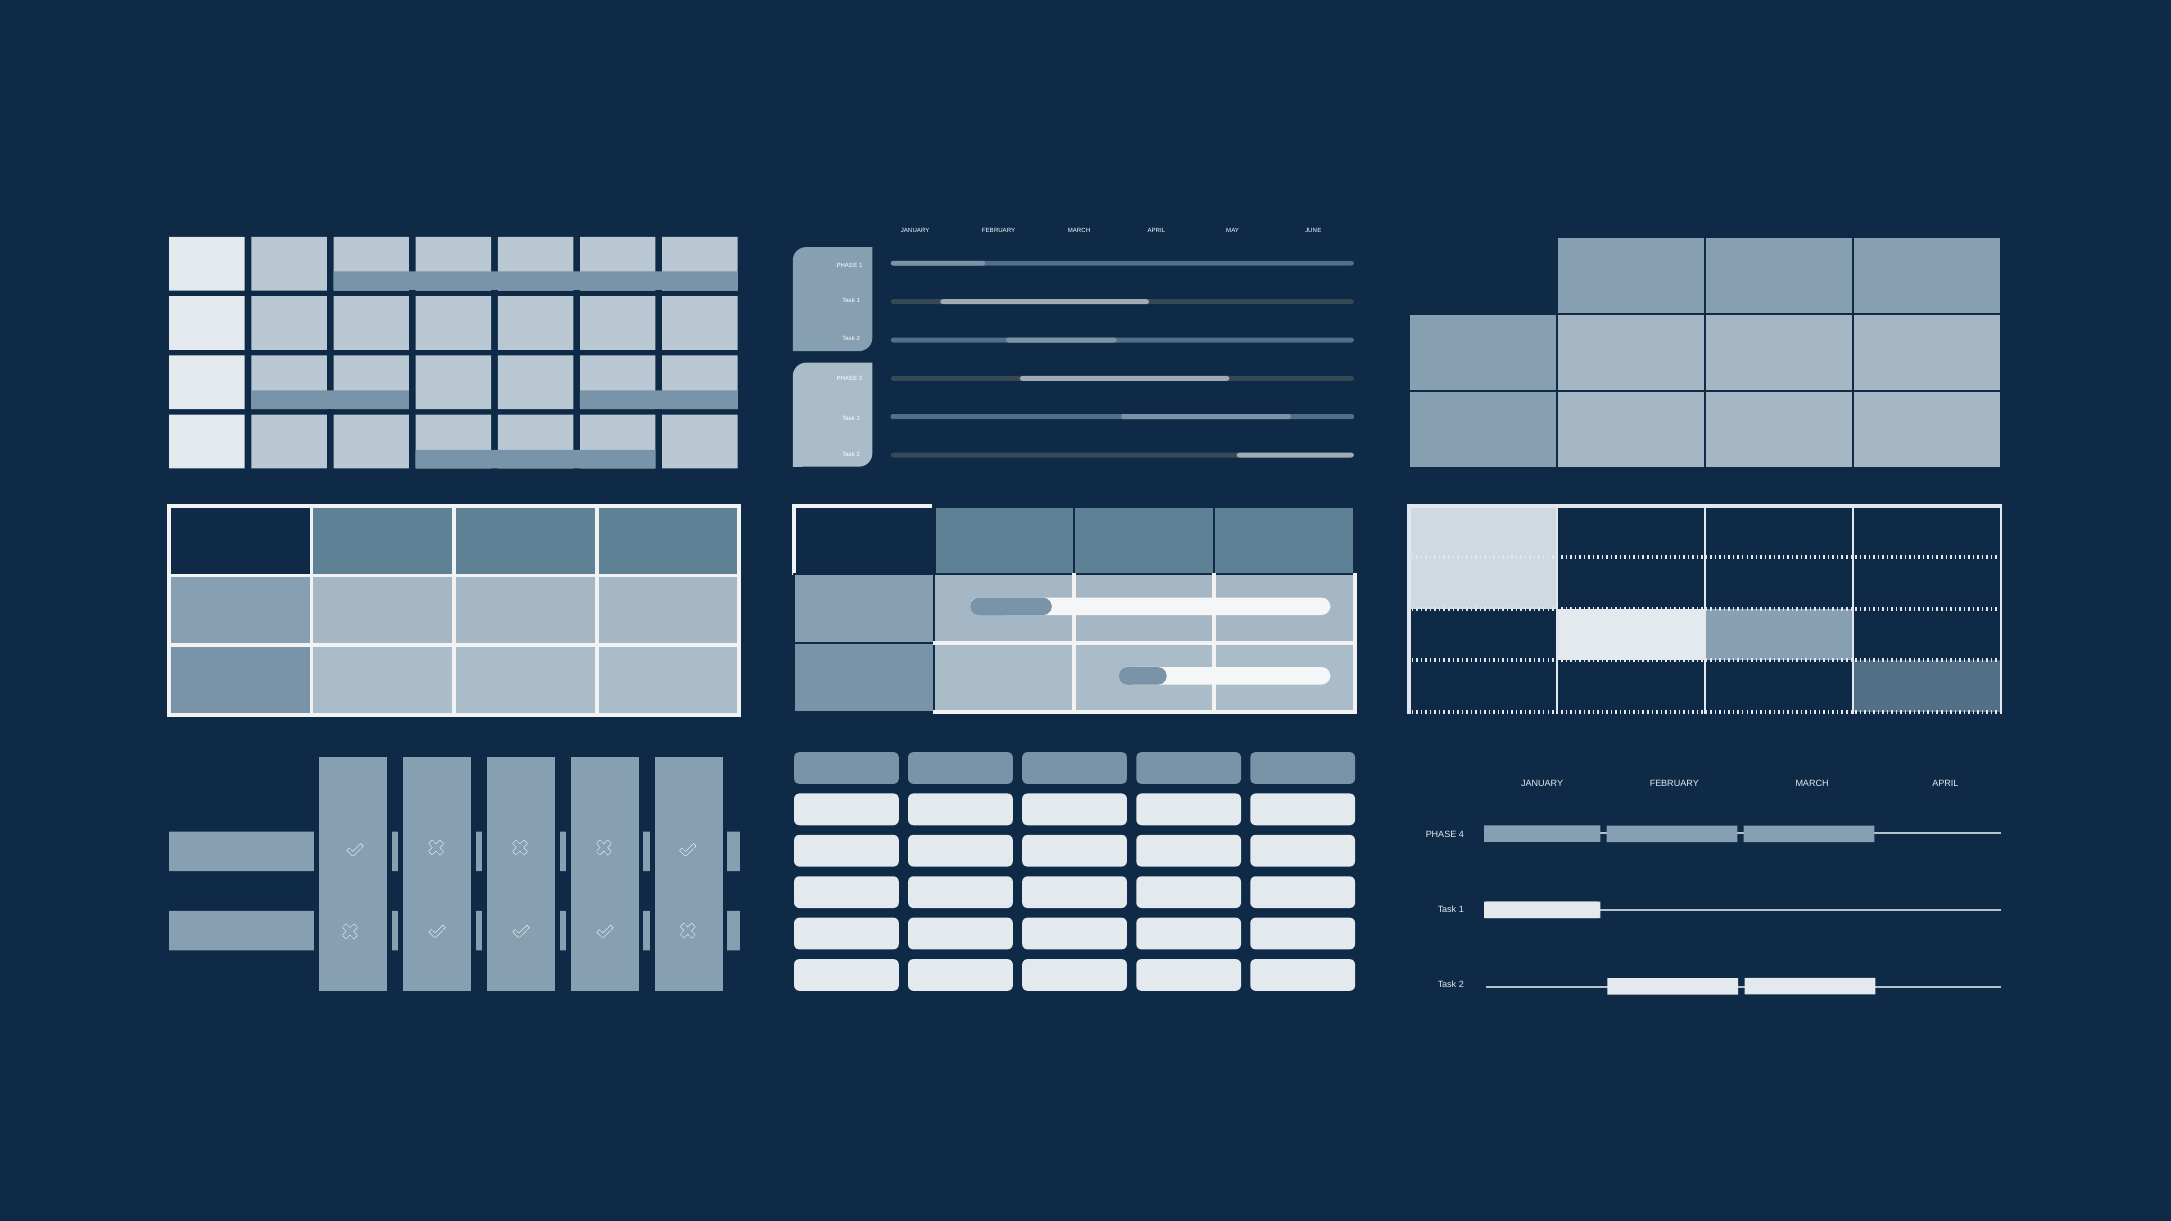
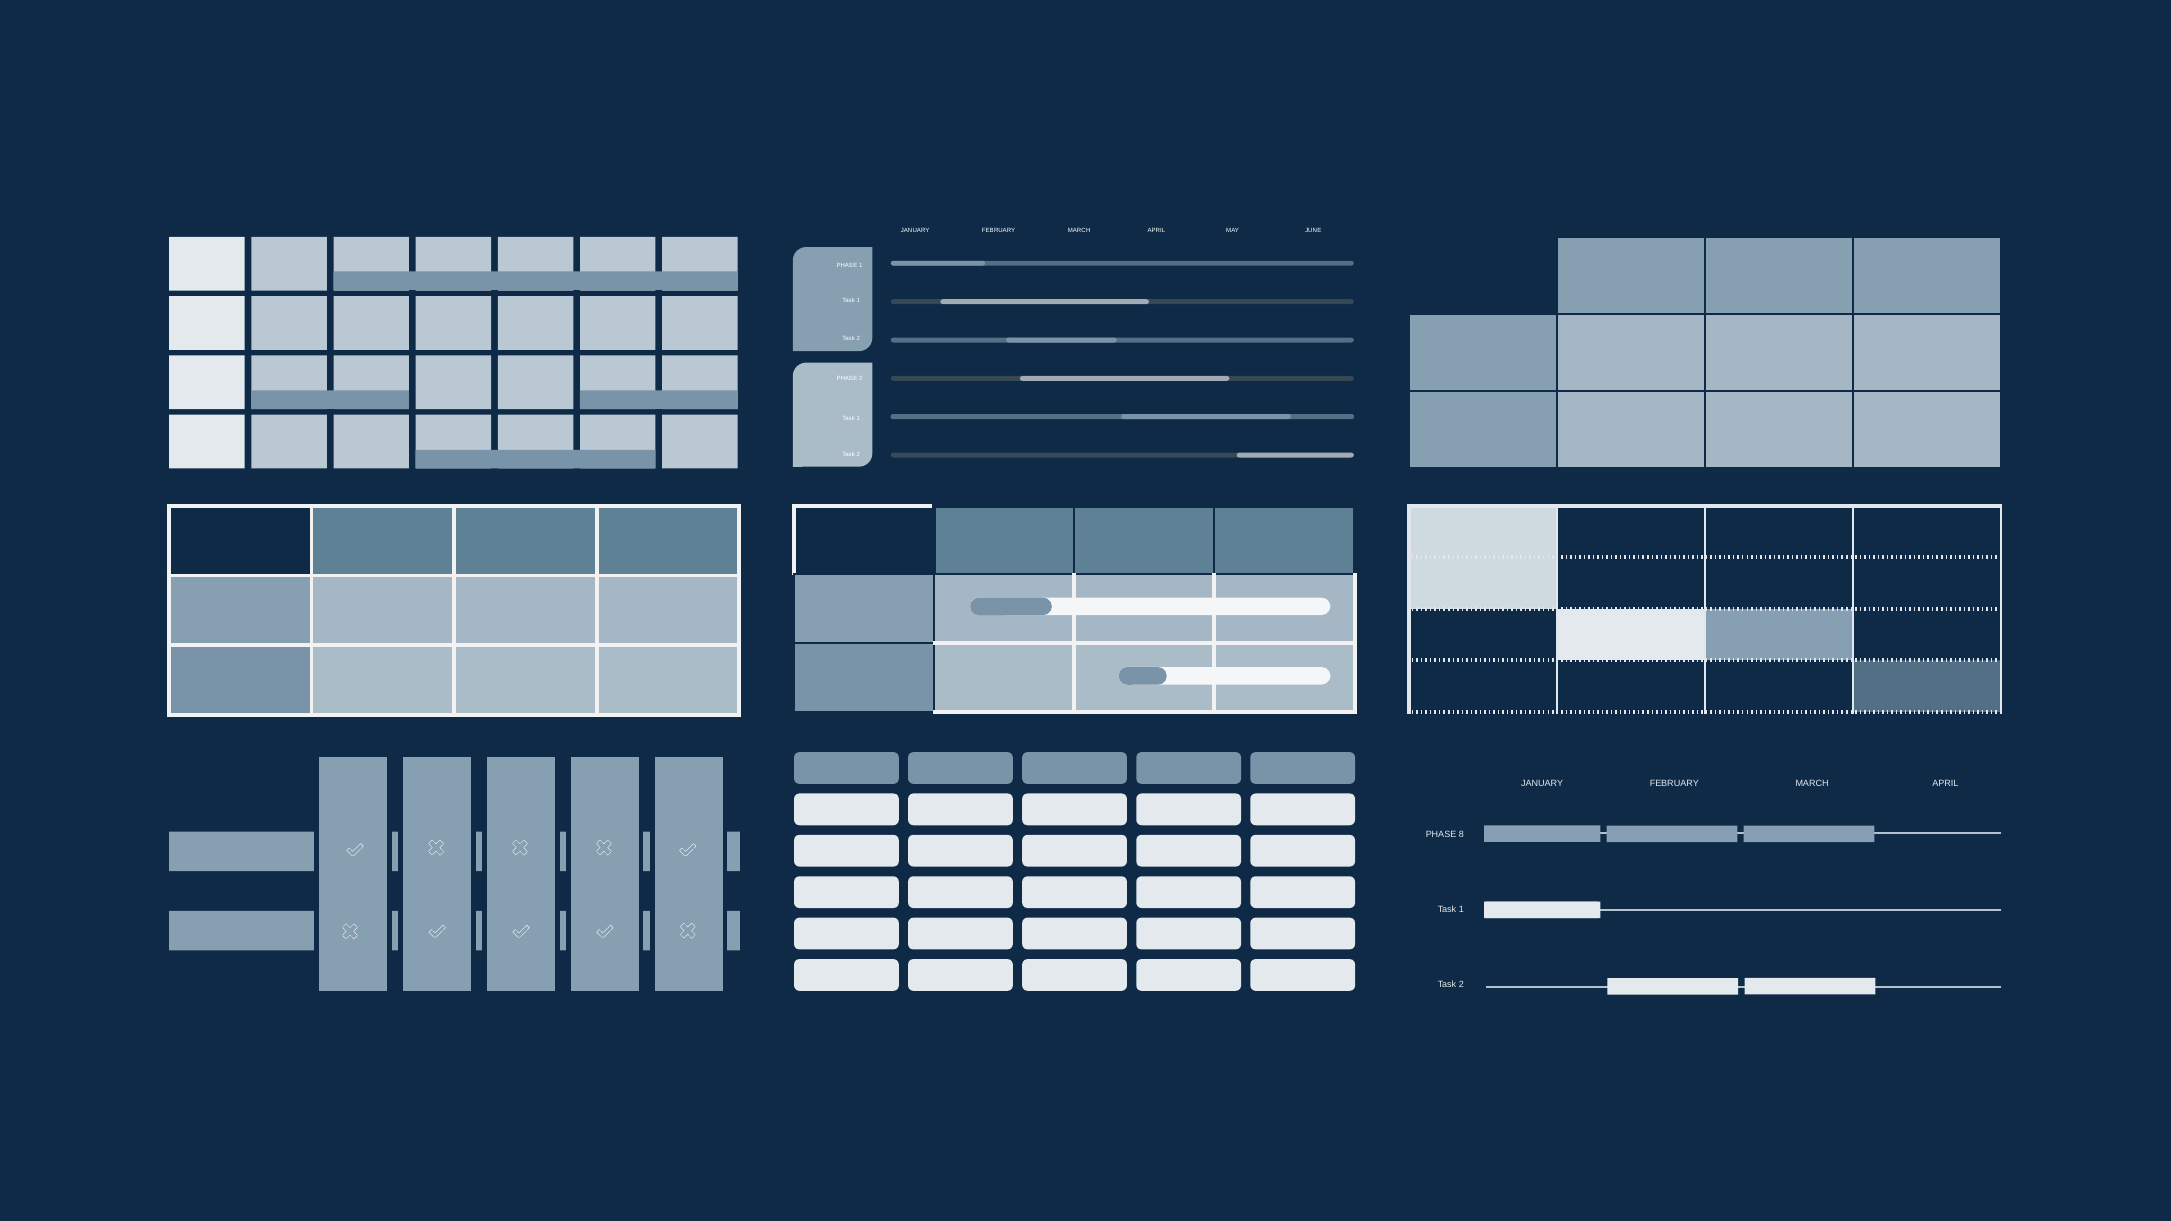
4: 4 -> 8 (1461, 834)
